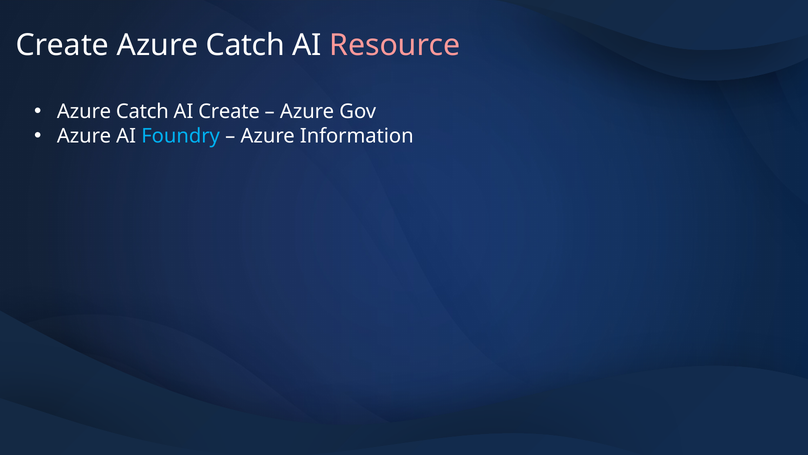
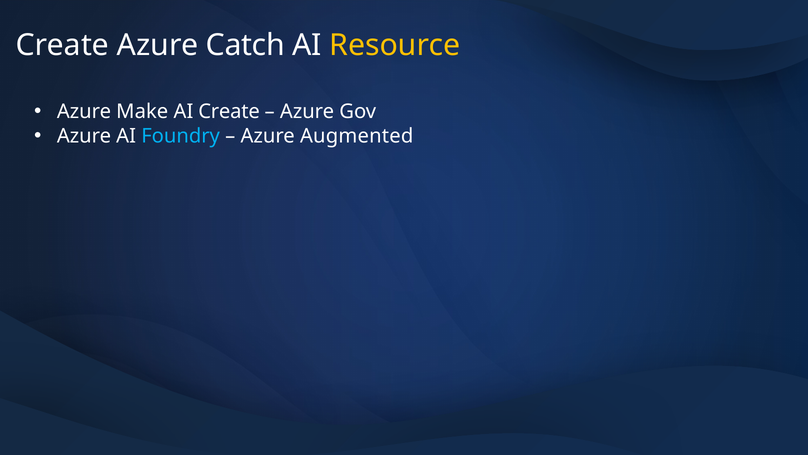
Resource colour: pink -> yellow (395, 45)
Catch: Catch -> Make (142, 112)
Information: Information -> Augmented (357, 136)
